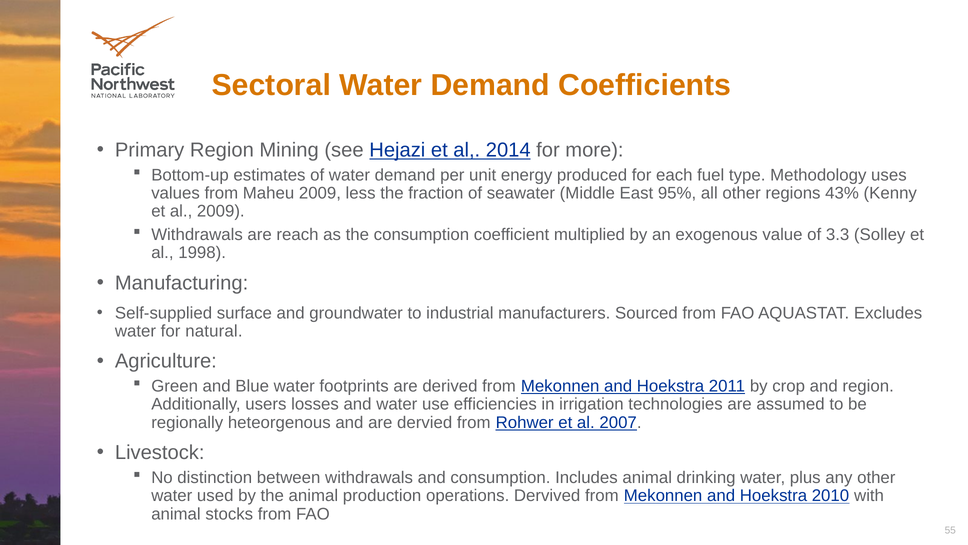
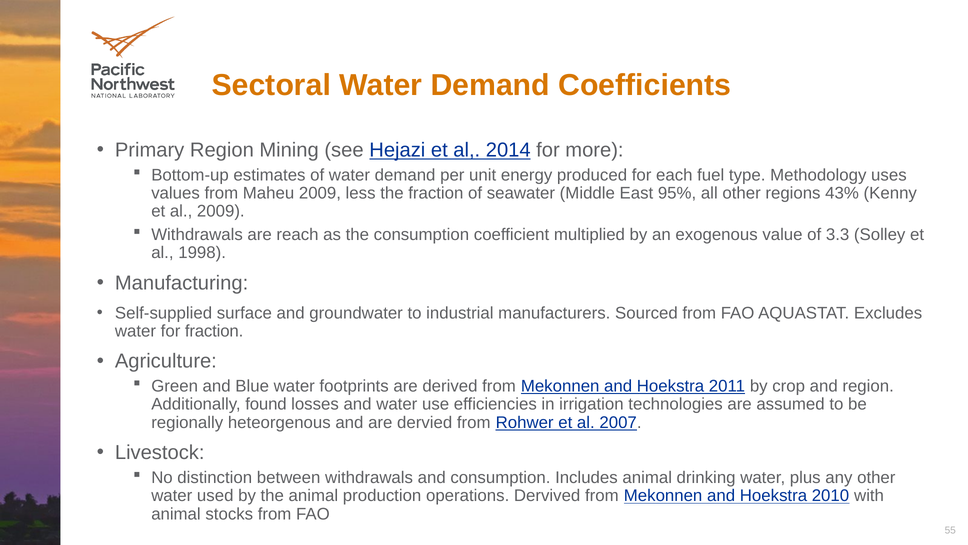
for natural: natural -> fraction (214, 331)
users: users -> found (266, 404)
